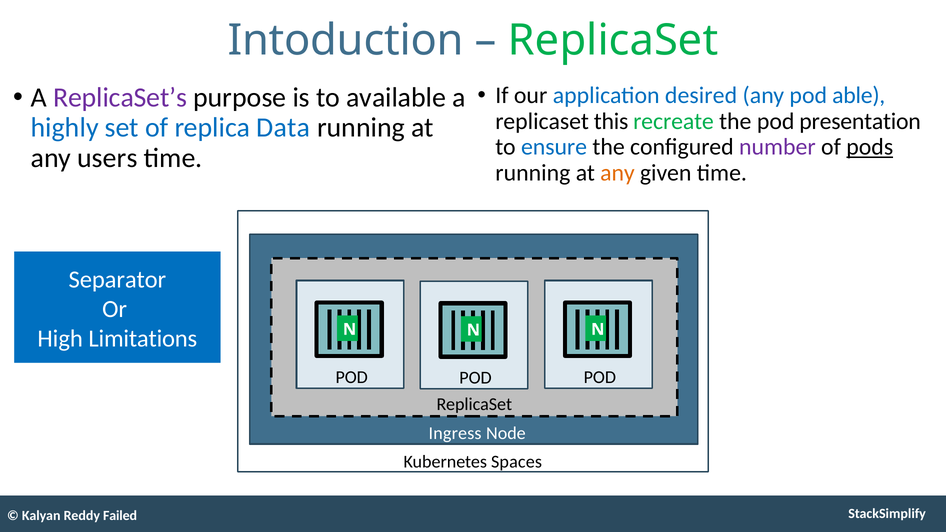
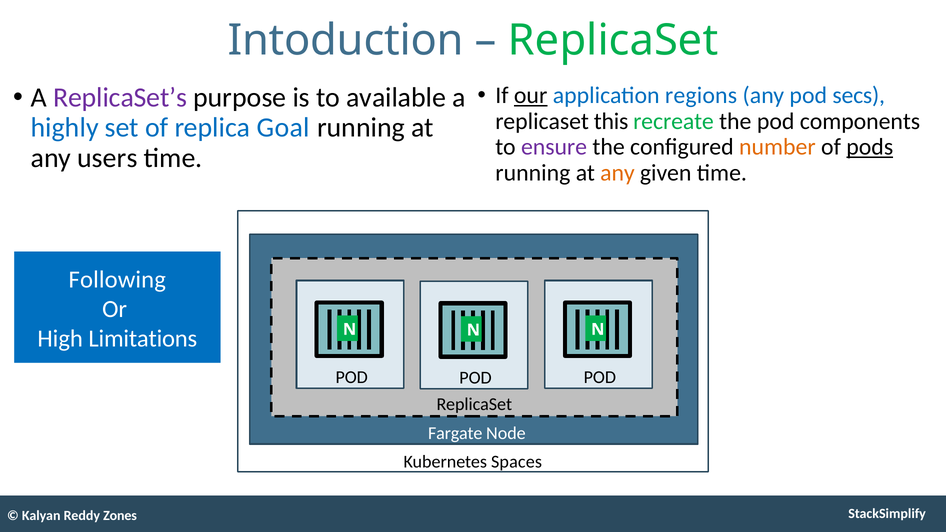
our underline: none -> present (531, 96)
desired: desired -> regions (701, 96)
able: able -> secs (859, 96)
presentation: presentation -> components (860, 121)
Data: Data -> Goal (283, 128)
ensure colour: blue -> purple (554, 147)
number colour: purple -> orange (777, 147)
Separator: Separator -> Following (117, 279)
Ingress: Ingress -> Fargate (455, 433)
Failed: Failed -> Zones (120, 516)
